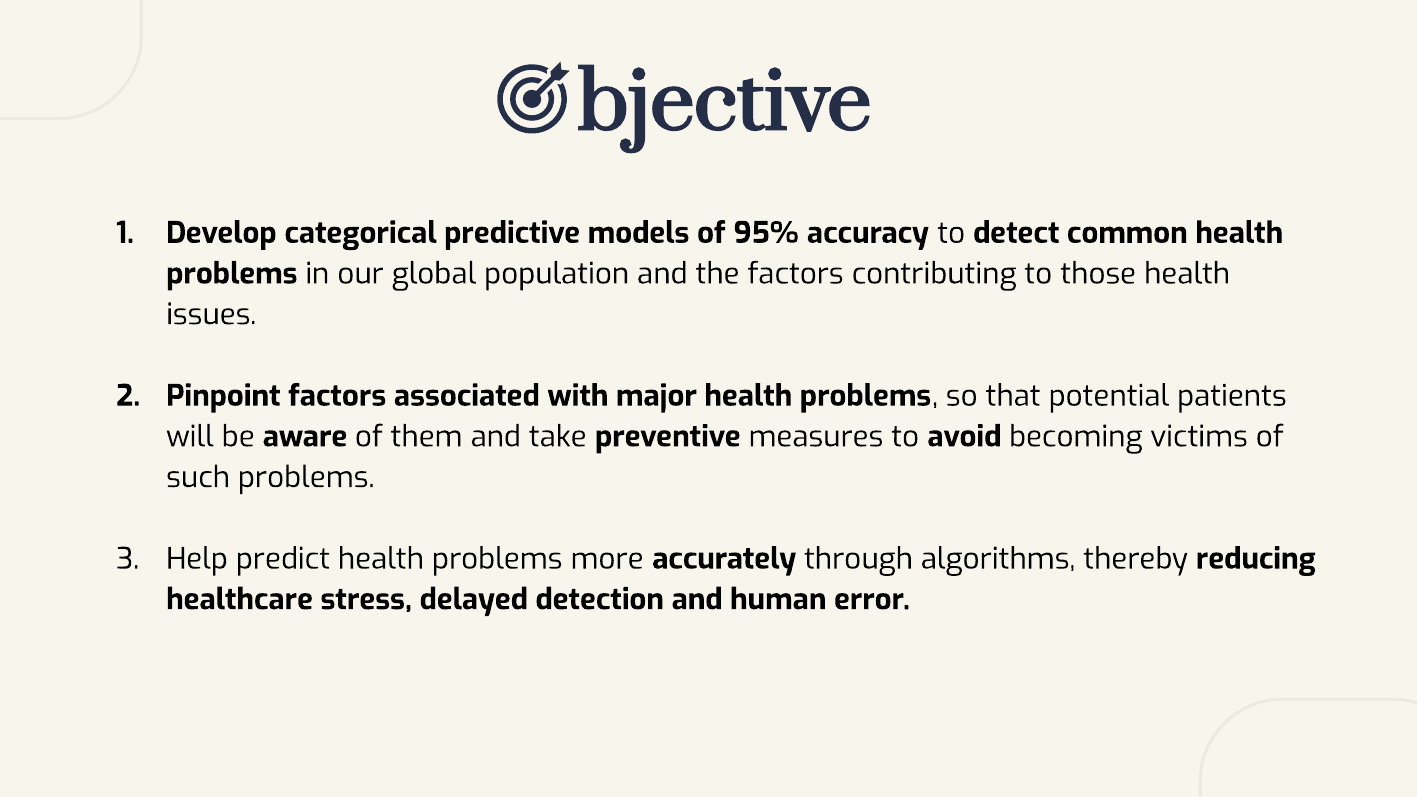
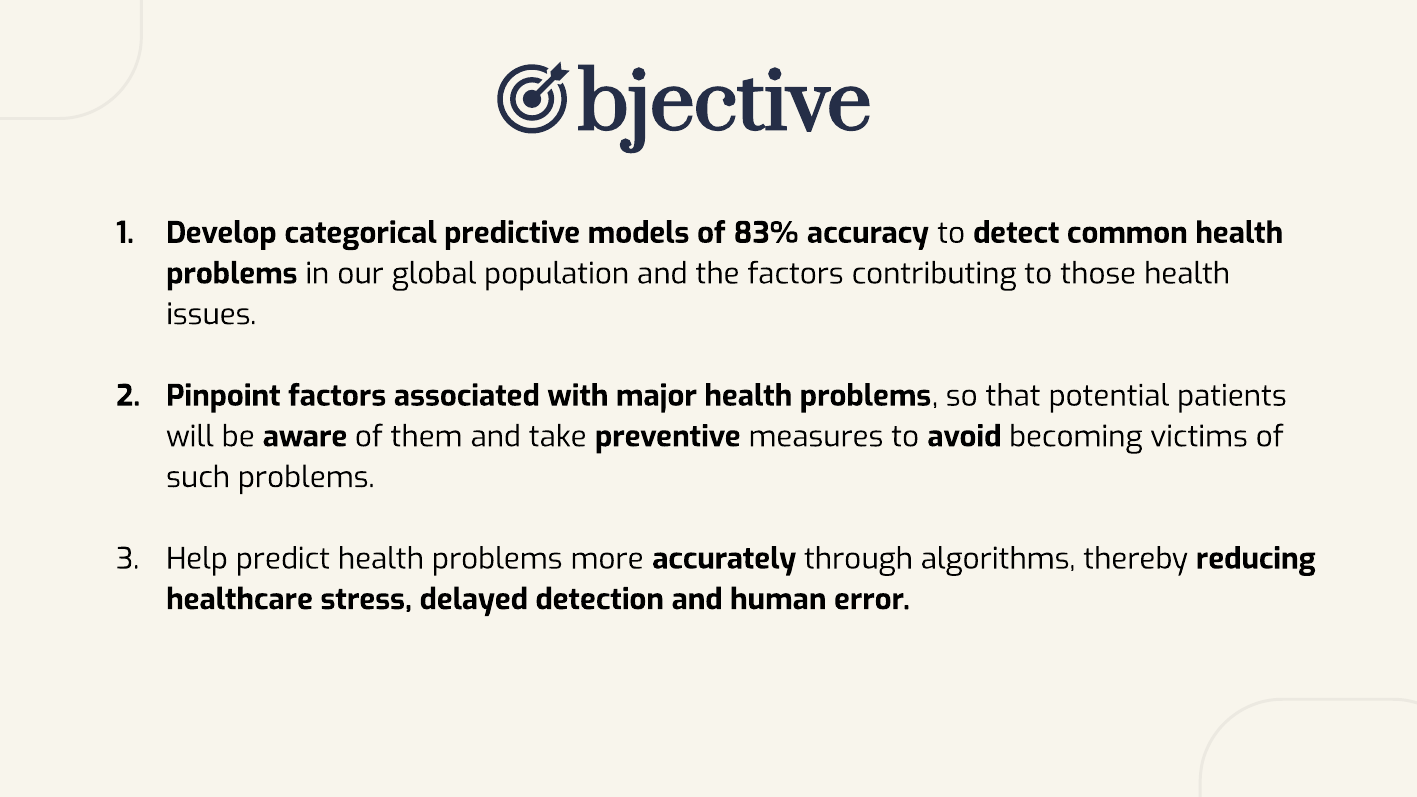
95%: 95% -> 83% (766, 233)
